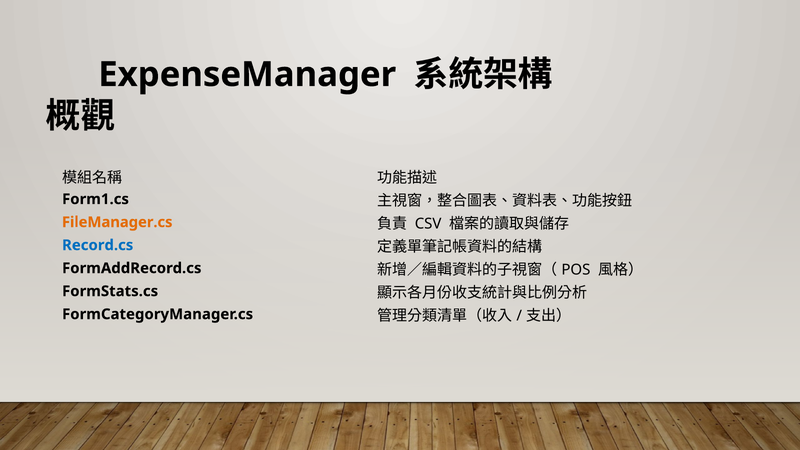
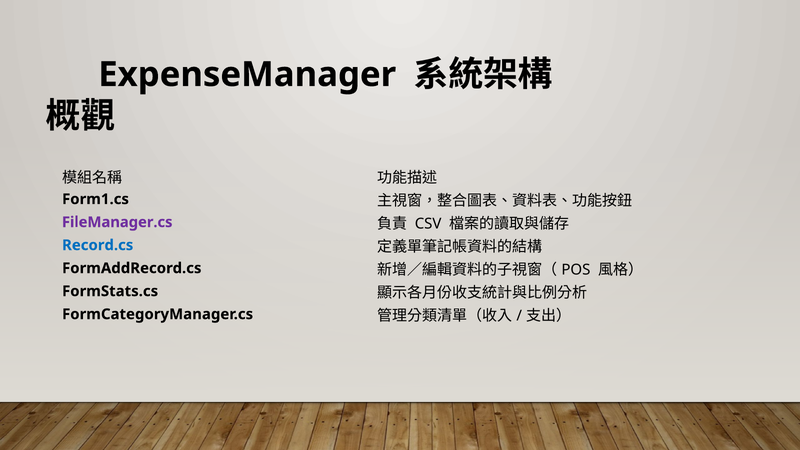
FileManager.cs colour: orange -> purple (117, 222)
